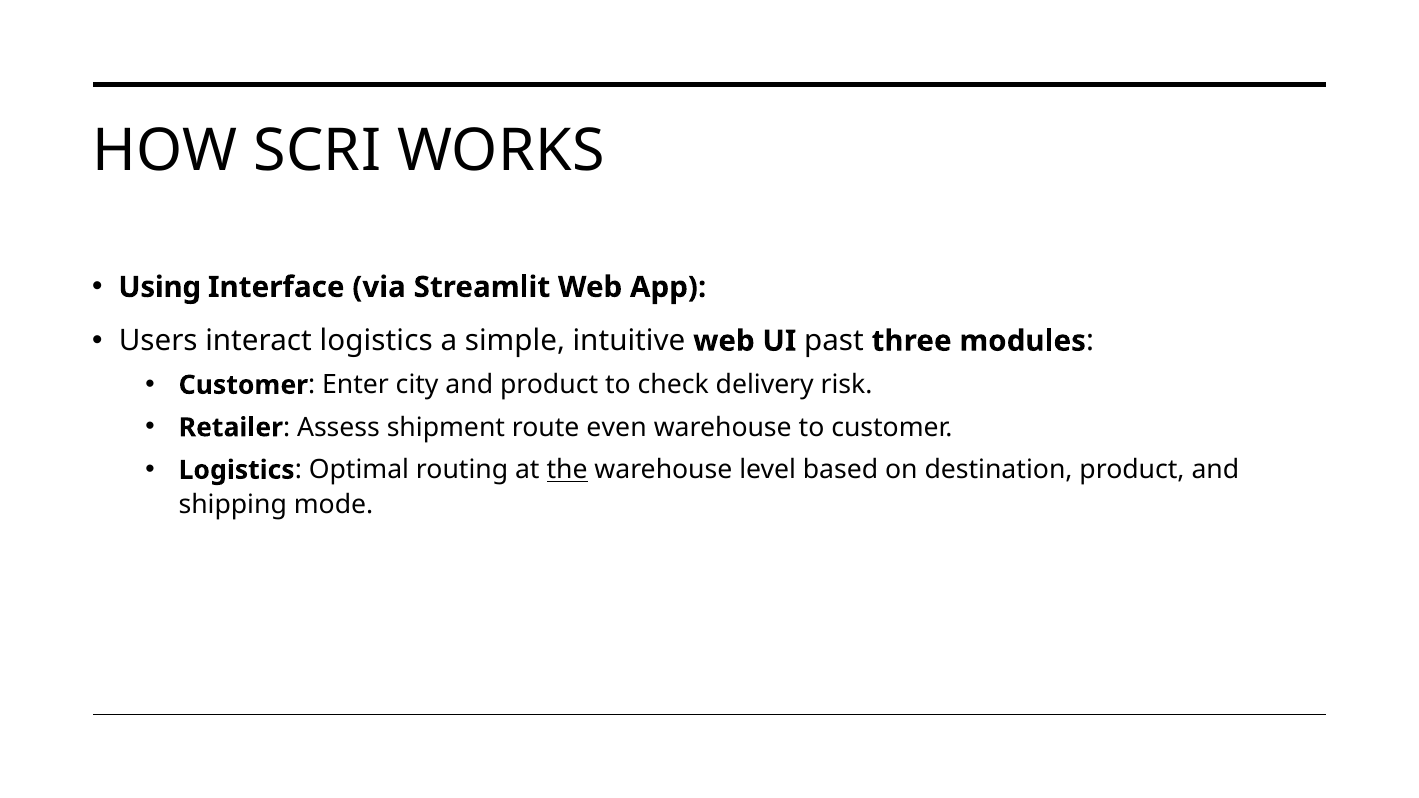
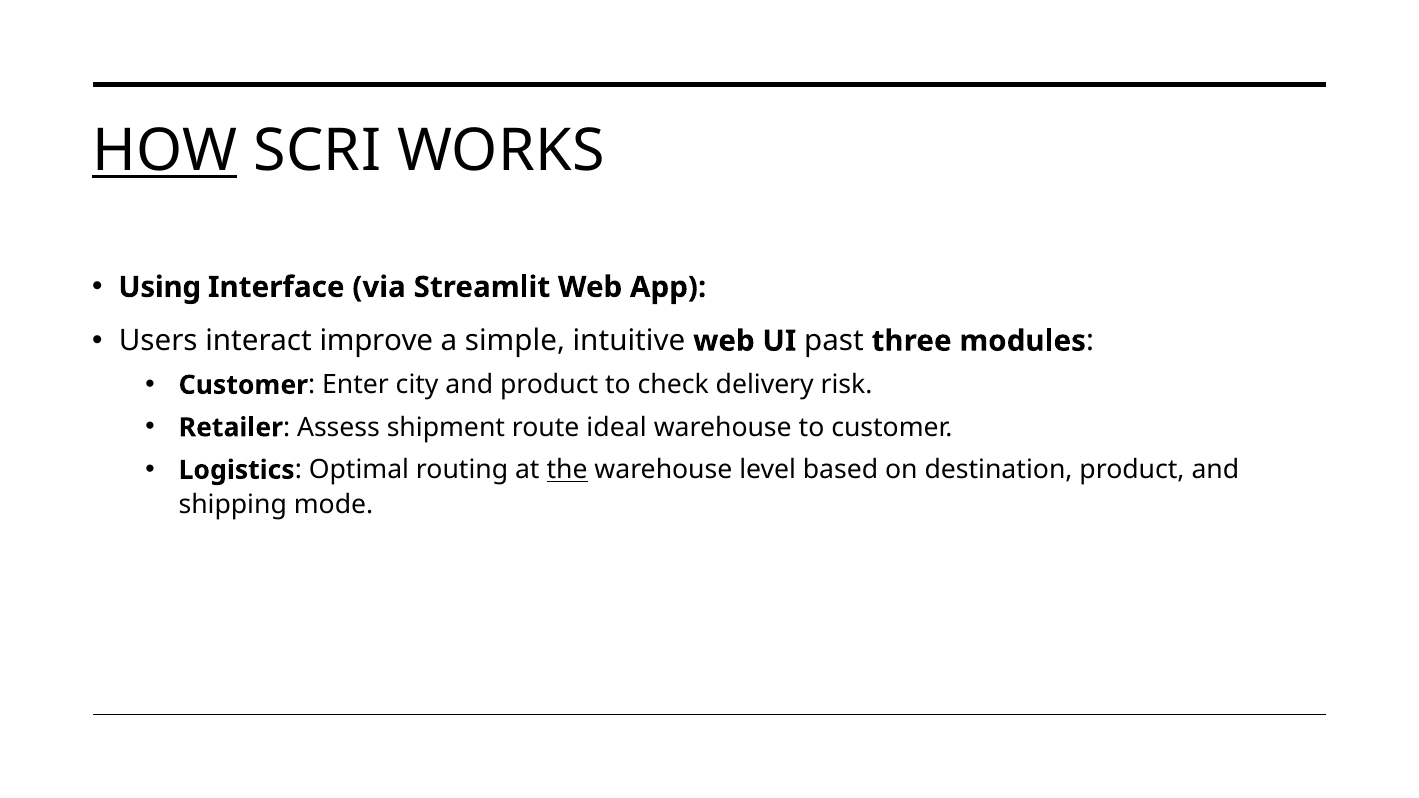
HOW underline: none -> present (165, 151)
interact logistics: logistics -> improve (376, 341)
even: even -> ideal (617, 428)
